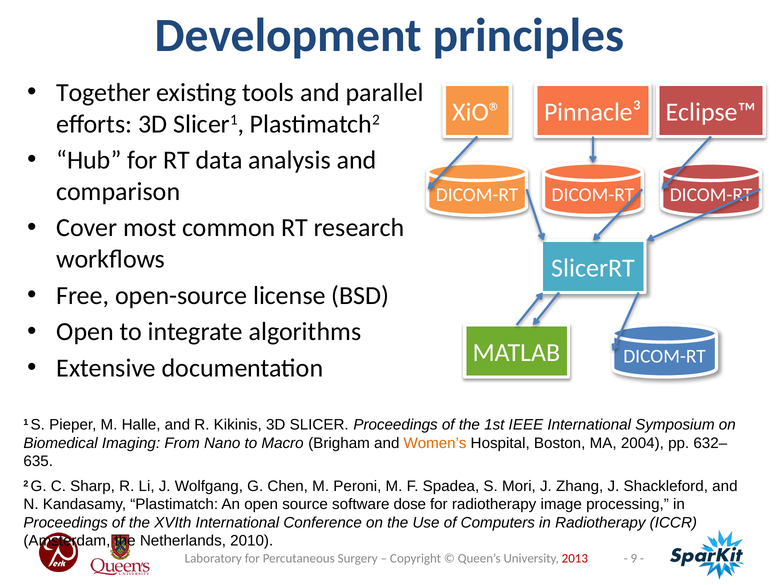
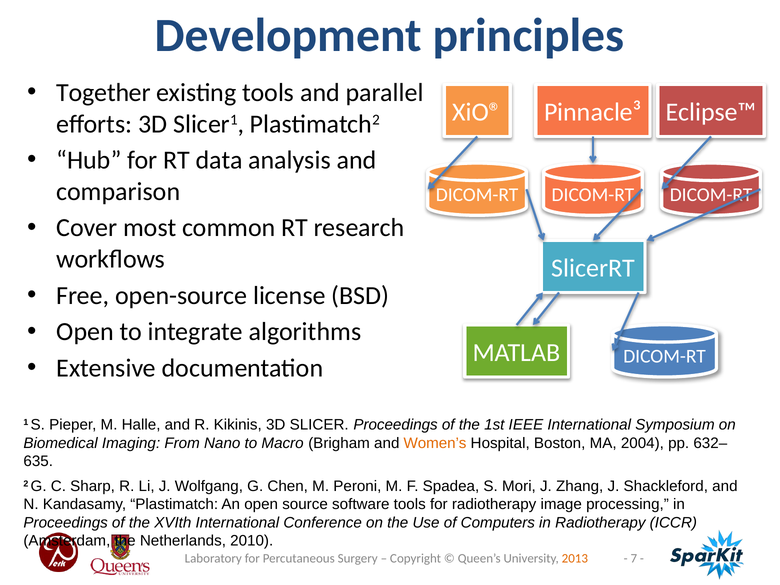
software dose: dose -> tools (410, 504)
9: 9 -> 7 (634, 559)
2013 colour: red -> orange (575, 559)
